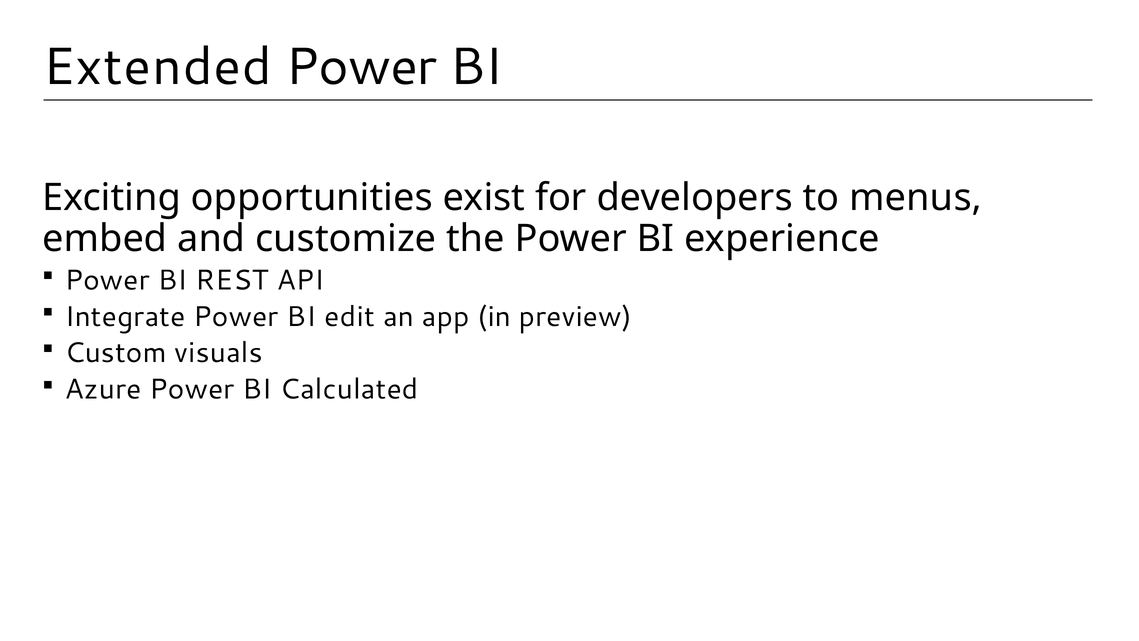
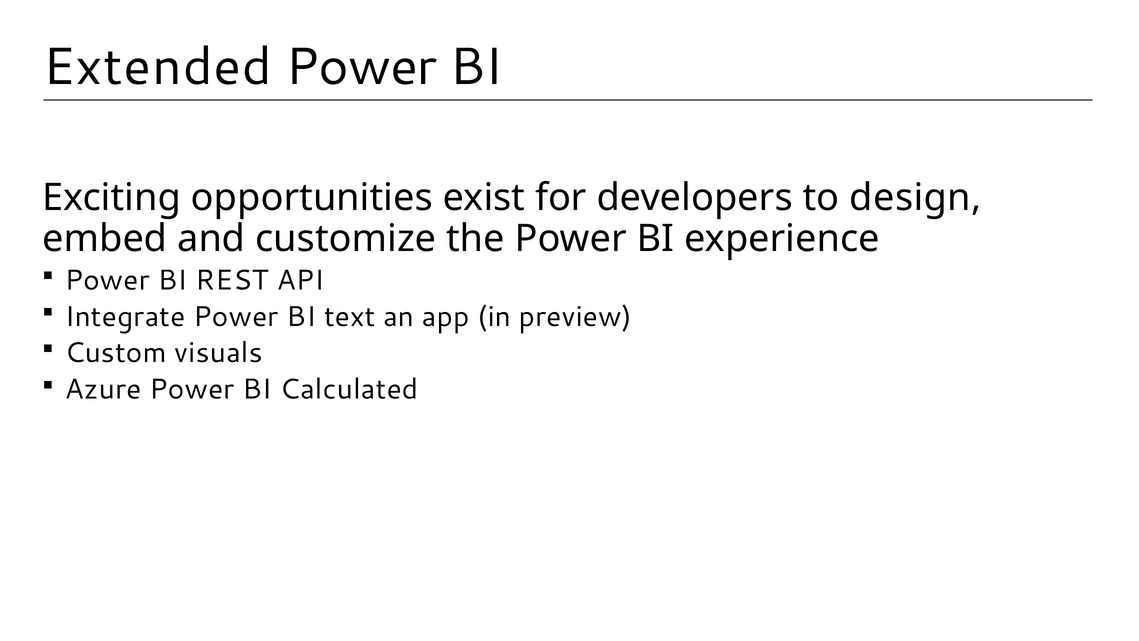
menus: menus -> design (916, 197)
edit: edit -> text (350, 316)
